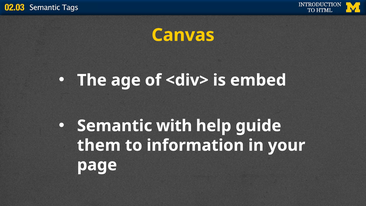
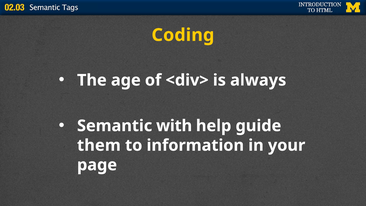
Canvas: Canvas -> Coding (183, 35)
embed: embed -> always (258, 80)
